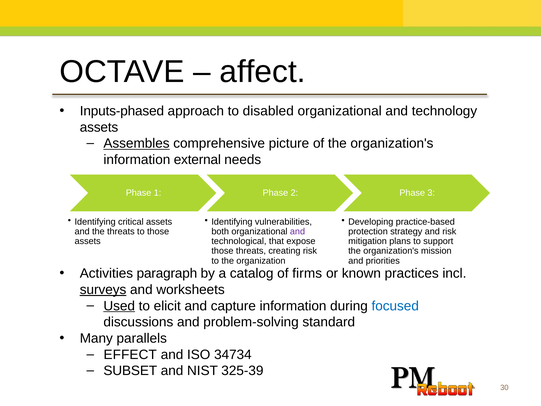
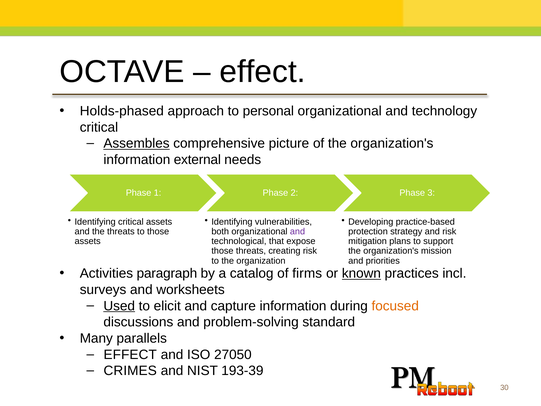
affect: affect -> effect (263, 72)
Inputs-phased: Inputs-phased -> Holds-phased (122, 111)
disabled: disabled -> personal (268, 111)
assets: assets -> critical (99, 127)
known underline: none -> present (361, 273)
surveys underline: present -> none (103, 289)
focused colour: blue -> orange (395, 306)
34734: 34734 -> 27050 (233, 354)
SUBSET: SUBSET -> CRIMES (130, 371)
325-39: 325-39 -> 193-39 (242, 371)
